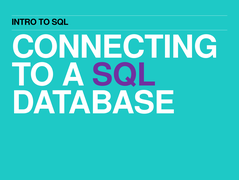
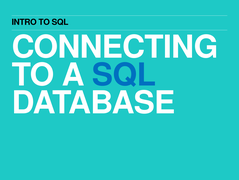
SQL colour: purple -> blue (124, 75)
